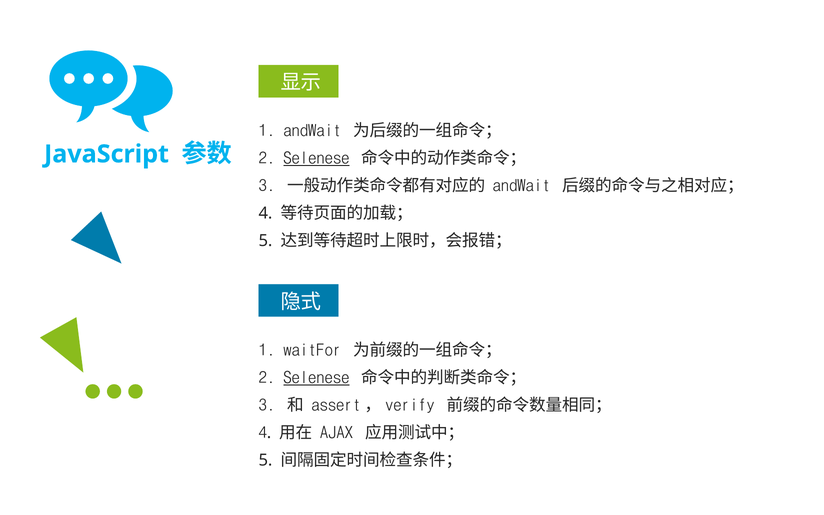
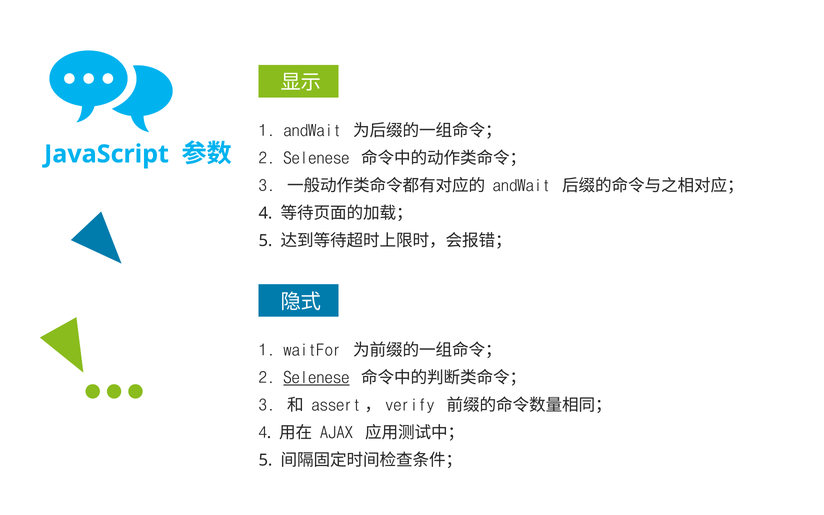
Selenese underline: present -> none (316, 158)
